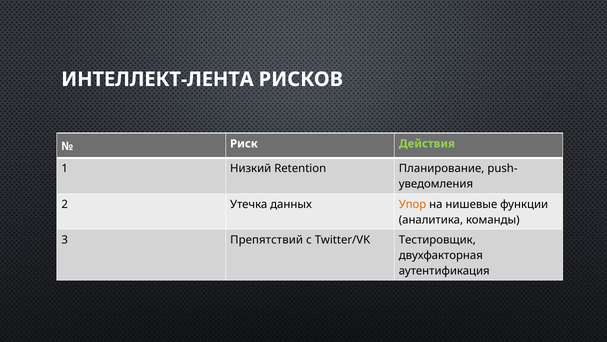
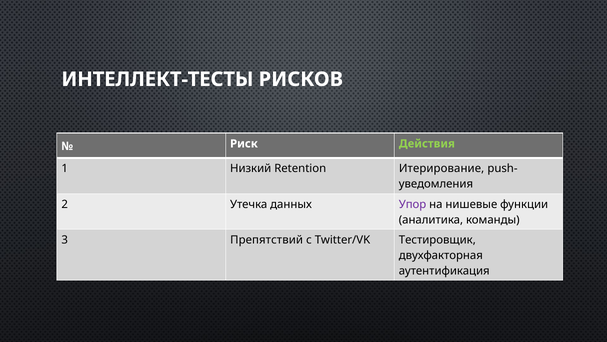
ИНТЕЛЛЕКТ-ЛЕНТА: ИНТЕЛЛЕКТ-ЛЕНТА -> ИНТЕЛЛЕКТ-ТЕСТЫ (157, 79)
Планирование: Планирование -> Итерирование (442, 168)
Упор colour: orange -> purple (413, 204)
